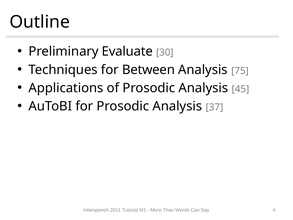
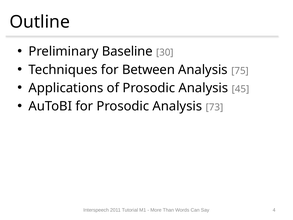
Evaluate: Evaluate -> Baseline (127, 51)
37: 37 -> 73 (214, 107)
